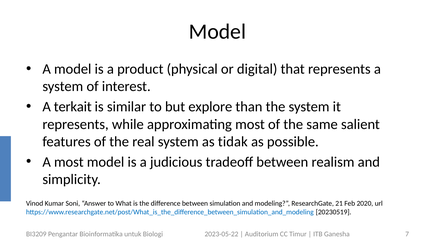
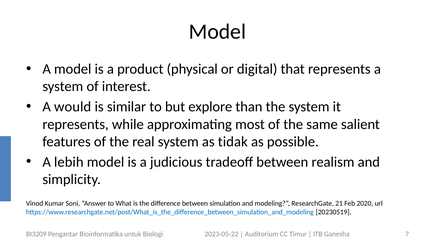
terkait: terkait -> would (73, 107)
A most: most -> lebih (69, 162)
